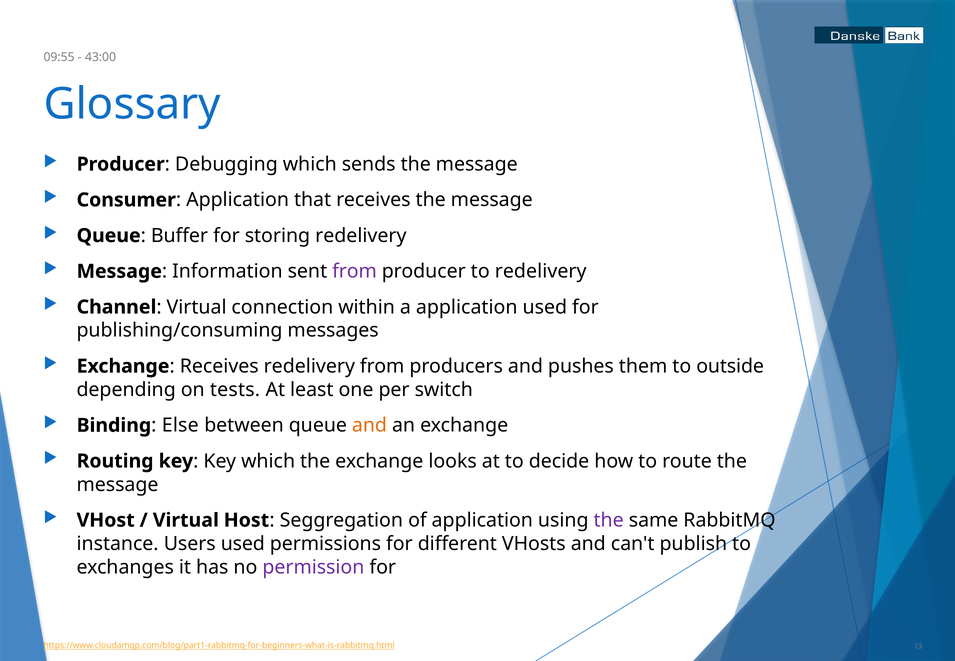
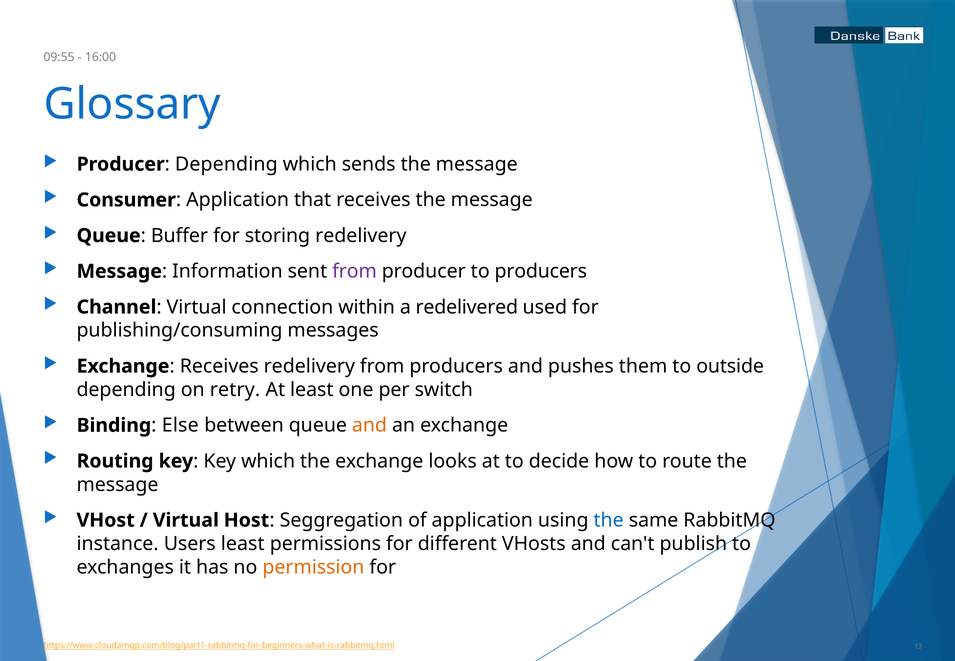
43:00: 43:00 -> 16:00 (100, 57)
Producer Debugging: Debugging -> Depending (226, 164)
to redelivery: redelivery -> producers (541, 271)
a application: application -> redelivered (467, 307)
tests: tests -> retry (235, 390)
the colour: purple -> blue (609, 520)
Users used: used -> least (243, 544)
permission colour: purple -> orange (313, 567)
